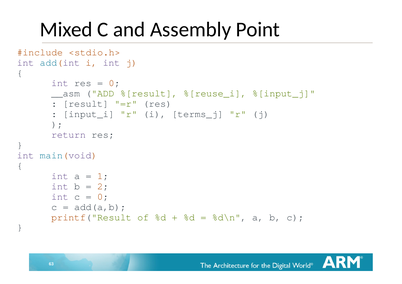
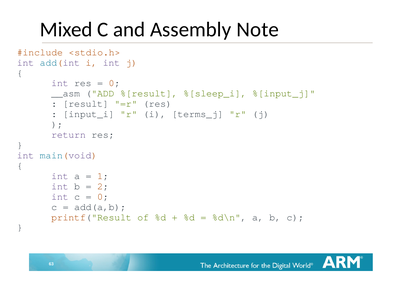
Point: Point -> Note (258, 30)
%[reuse_i: %[reuse_i -> %[sleep_i (215, 94)
